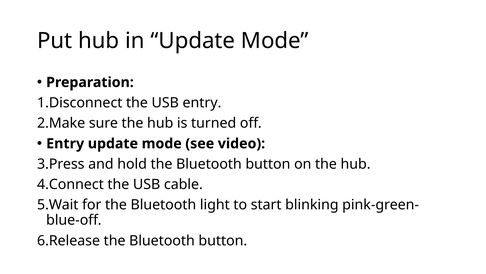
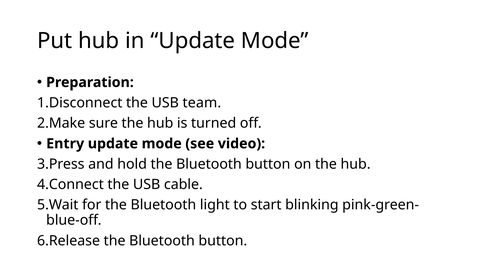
USB entry: entry -> team (202, 103)
